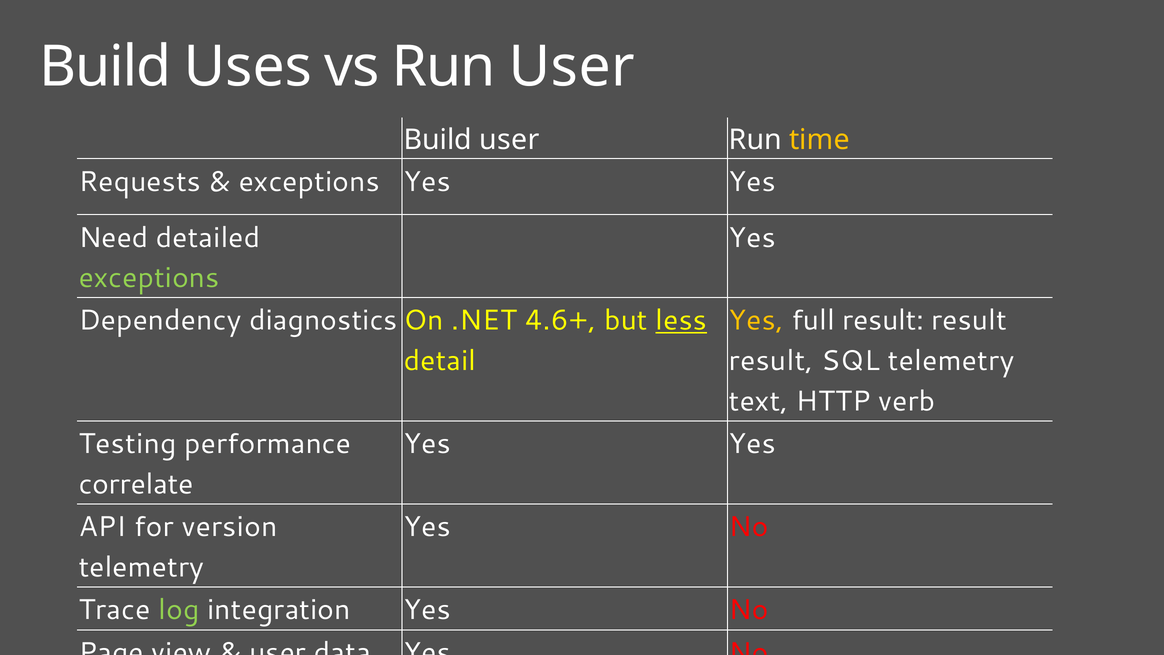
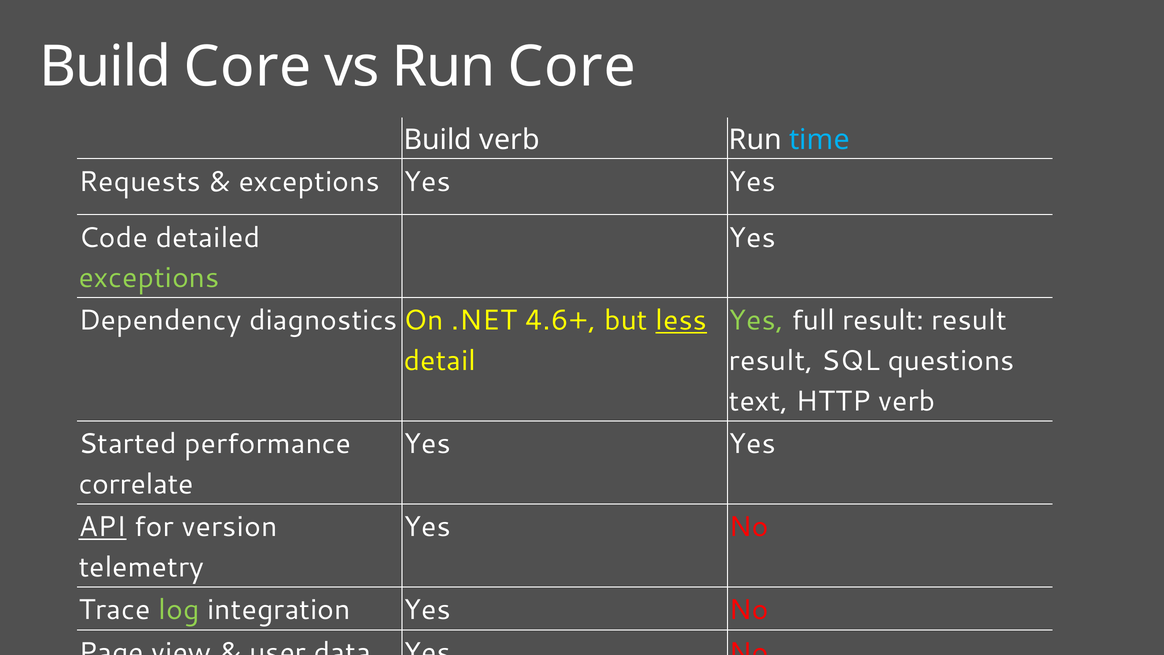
Build Uses: Uses -> Core (248, 67)
Run User: User -> Core (572, 67)
Build user: user -> verb (510, 140)
time colour: yellow -> light blue (819, 140)
Need: Need -> Code (113, 237)
Yes colour: yellow -> light green (756, 320)
SQL telemetry: telemetry -> questions (951, 361)
Testing: Testing -> Started (128, 444)
API underline: none -> present (103, 527)
